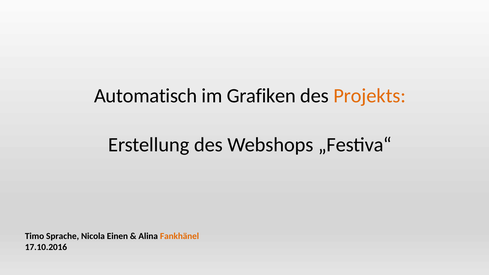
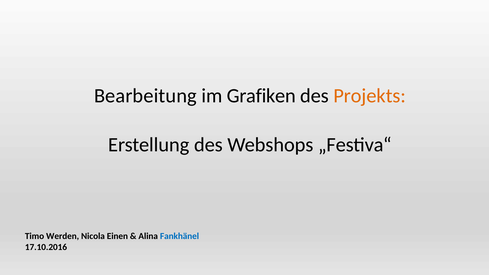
Automatisch: Automatisch -> Bearbeitung (145, 96)
Sprache: Sprache -> Werden (63, 236)
Fankhänel colour: orange -> blue (180, 236)
